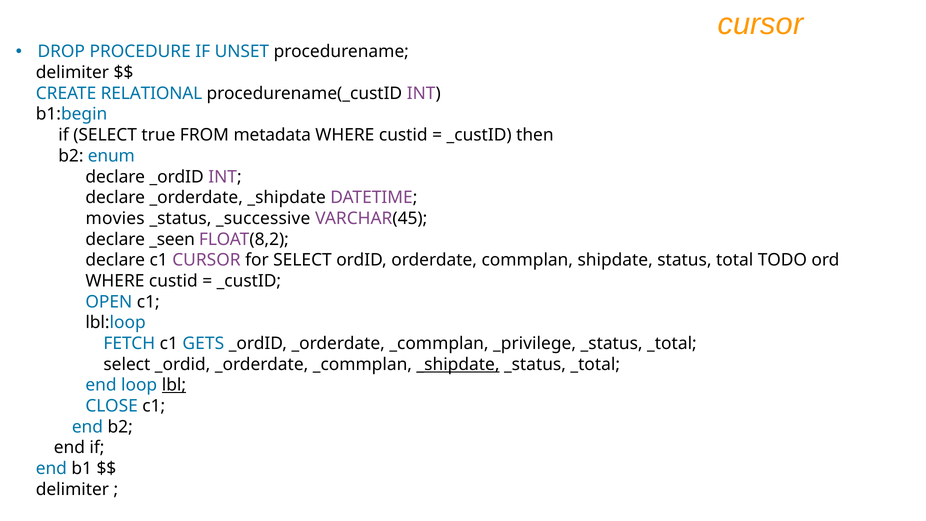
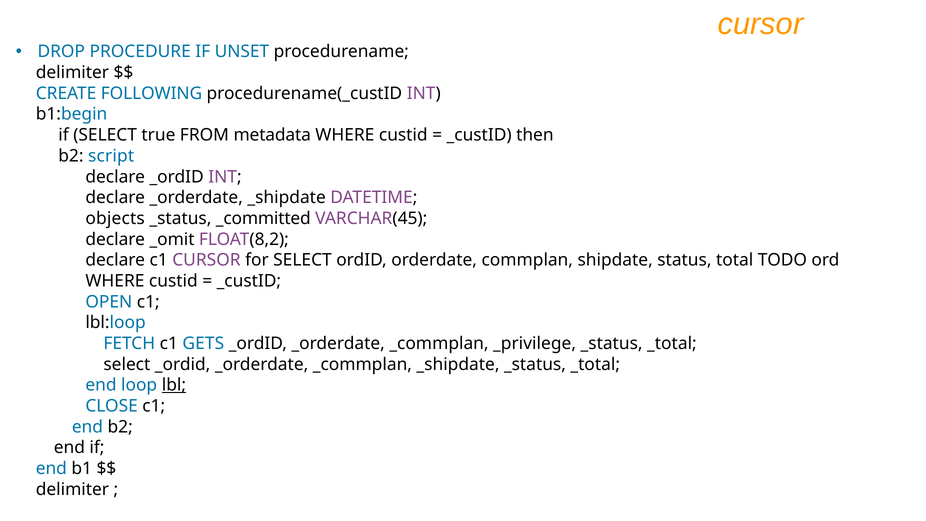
RELATIONAL: RELATIONAL -> FOLLOWING (151, 93)
enum: enum -> script (111, 156)
movies: movies -> objects (115, 218)
_successive: _successive -> _committed (263, 218)
_seen: _seen -> _omit (172, 239)
_shipdate underline: present -> none (458, 364)
